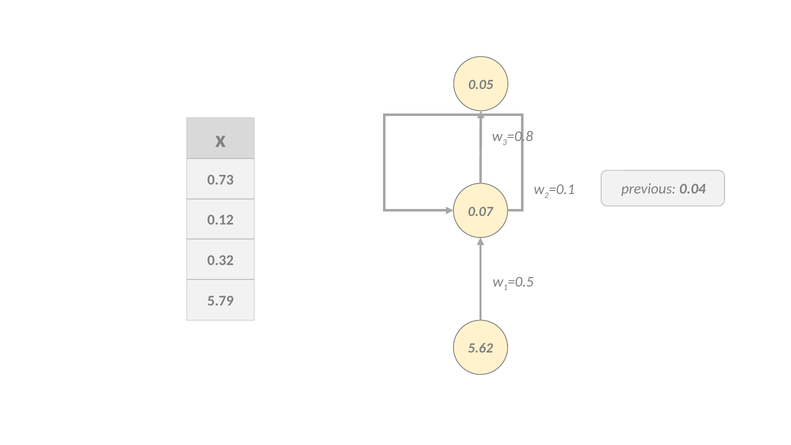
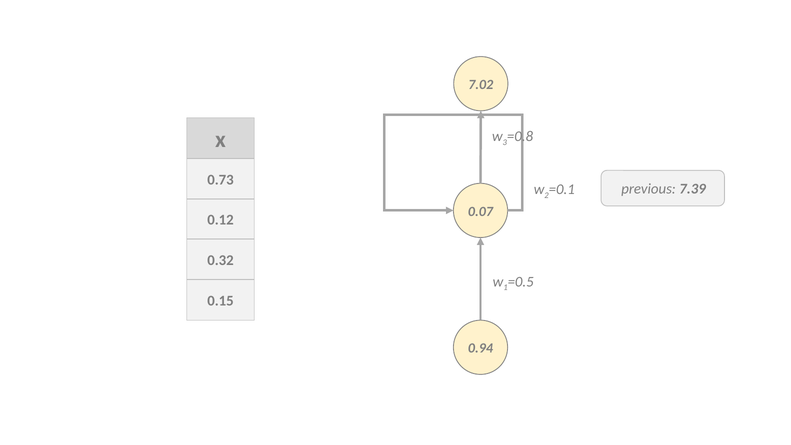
0.05: 0.05 -> 7.02 (481, 85)
0.04: 0.04 -> 7.39 (693, 189)
5.79: 5.79 -> 0.15 (220, 301)
5.62: 5.62 -> 0.94 (480, 348)
